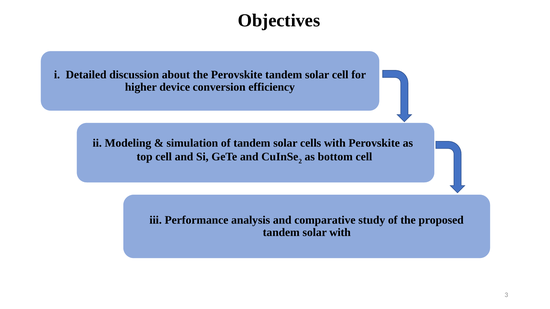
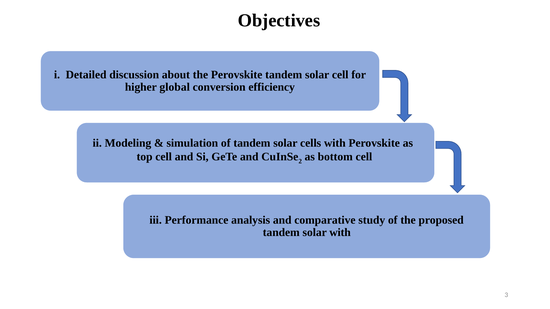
device: device -> global (175, 87)
